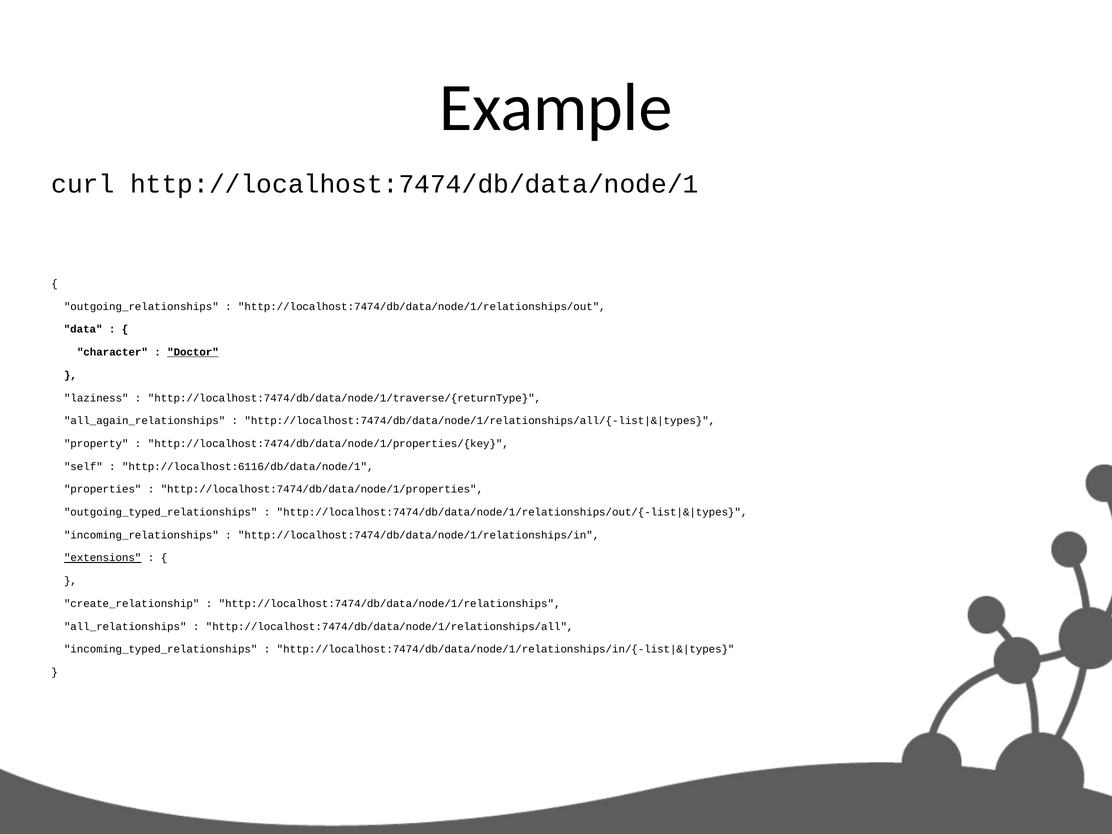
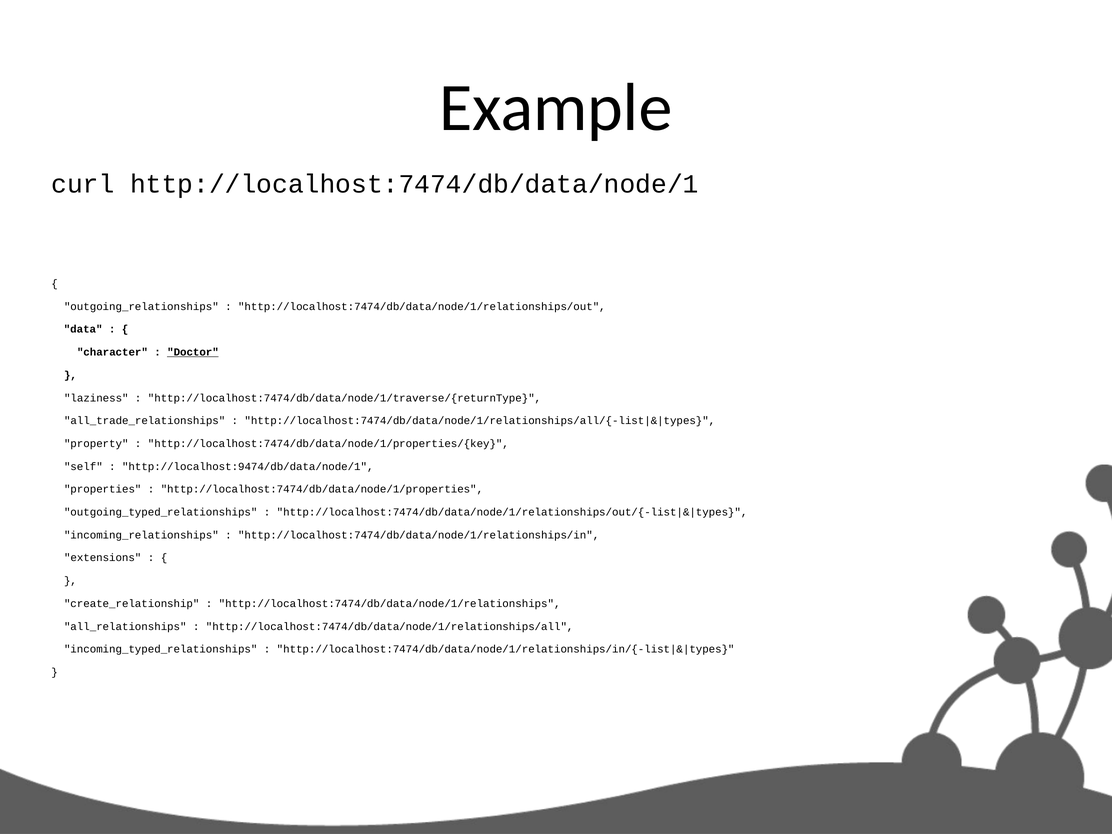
all_again_relationships: all_again_relationships -> all_trade_relationships (145, 421)
http://localhost:6116/db/data/node/1: http://localhost:6116/db/data/node/1 -> http://localhost:9474/db/data/node/1 (248, 466)
extensions underline: present -> none (103, 558)
